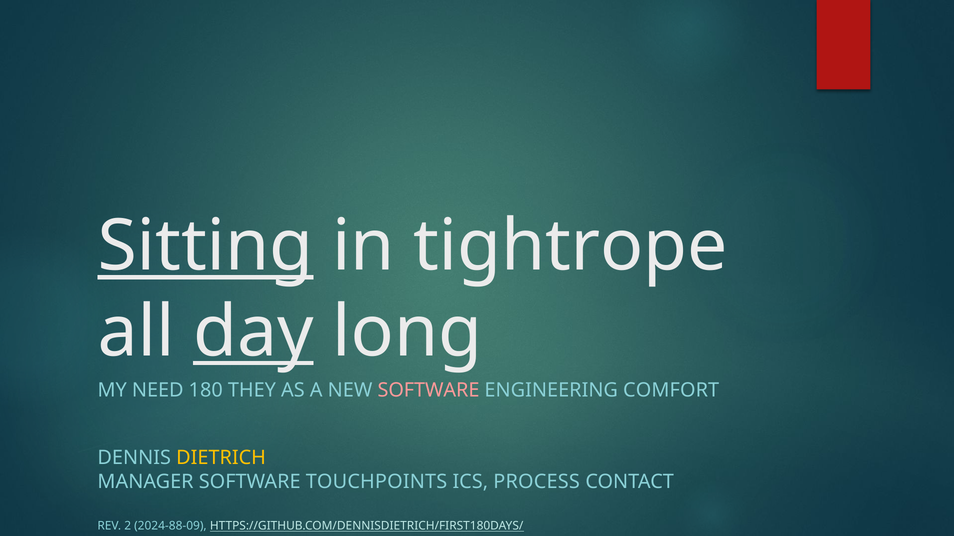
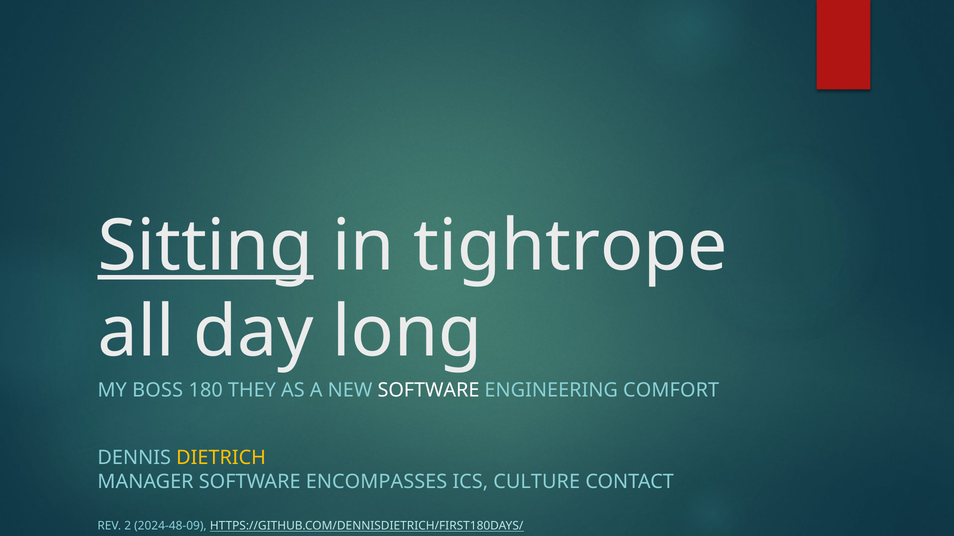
day underline: present -> none (253, 333)
NEED: NEED -> BOSS (158, 391)
SOFTWARE colour: pink -> white (429, 391)
TOUCHPOINTS: TOUCHPOINTS -> ENCOMPASSES (377, 482)
PROCESS: PROCESS -> CULTURE (537, 482)
2024-88-09: 2024-88-09 -> 2024-48-09 (170, 526)
